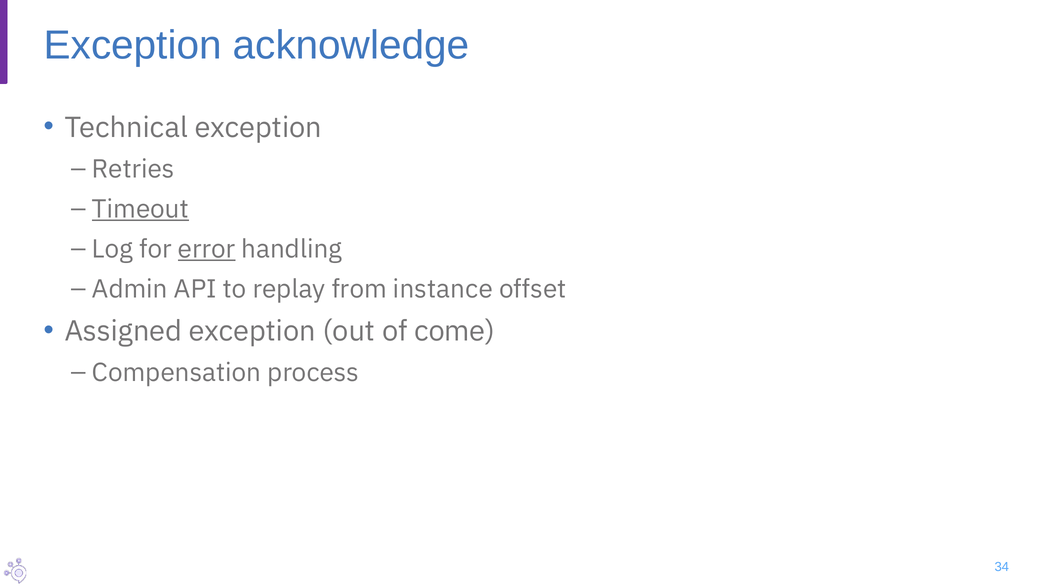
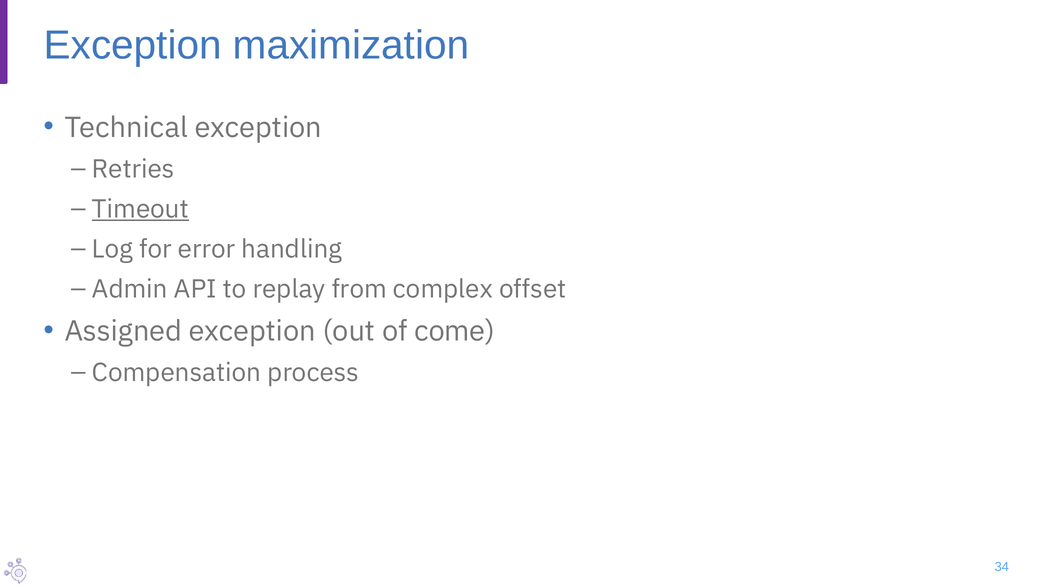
acknowledge: acknowledge -> maximization (351, 45)
error underline: present -> none (207, 249)
instance: instance -> complex (443, 289)
